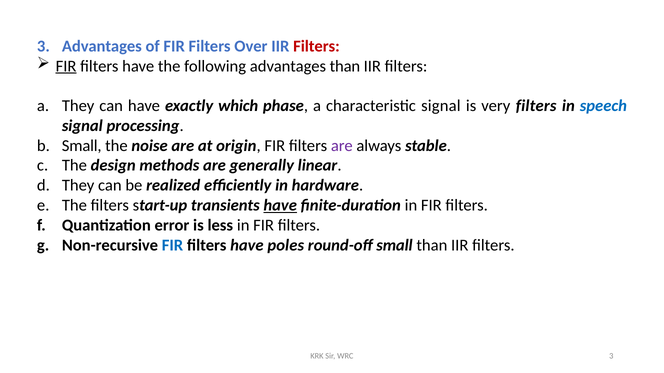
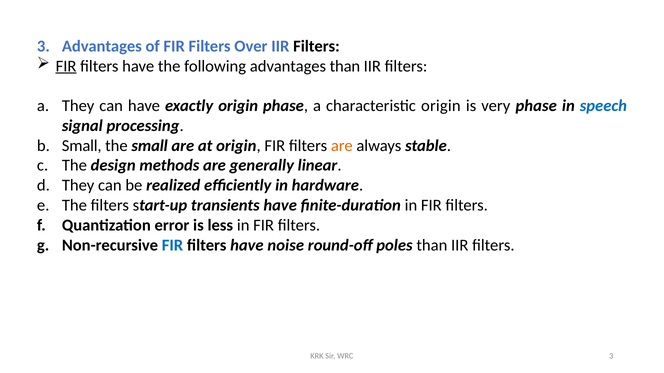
Filters colour: red -> black (316, 46)
exactly which: which -> origin (238, 106)
characteristic signal: signal -> origin (441, 106)
very filters: filters -> phase (536, 106)
the noise: noise -> small (150, 146)
are colour: purple -> orange (342, 146)
have underline: present -> none (280, 206)
poles: poles -> noise (286, 245)
round-off small: small -> poles (394, 245)
